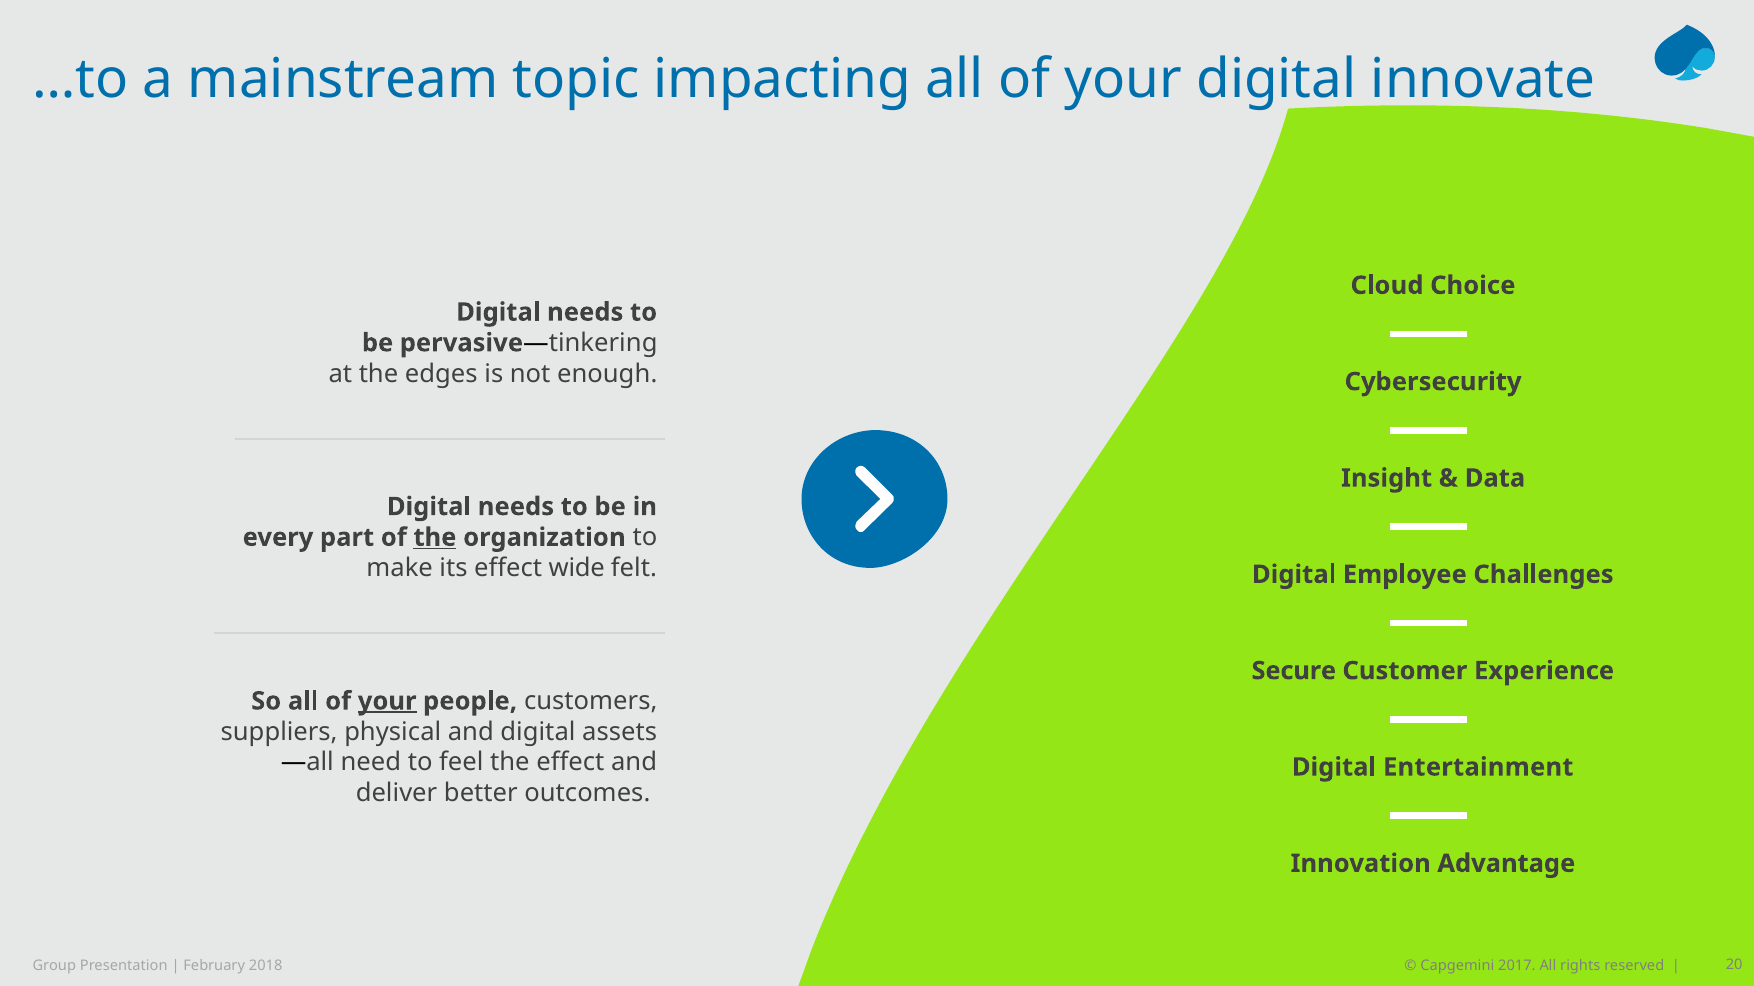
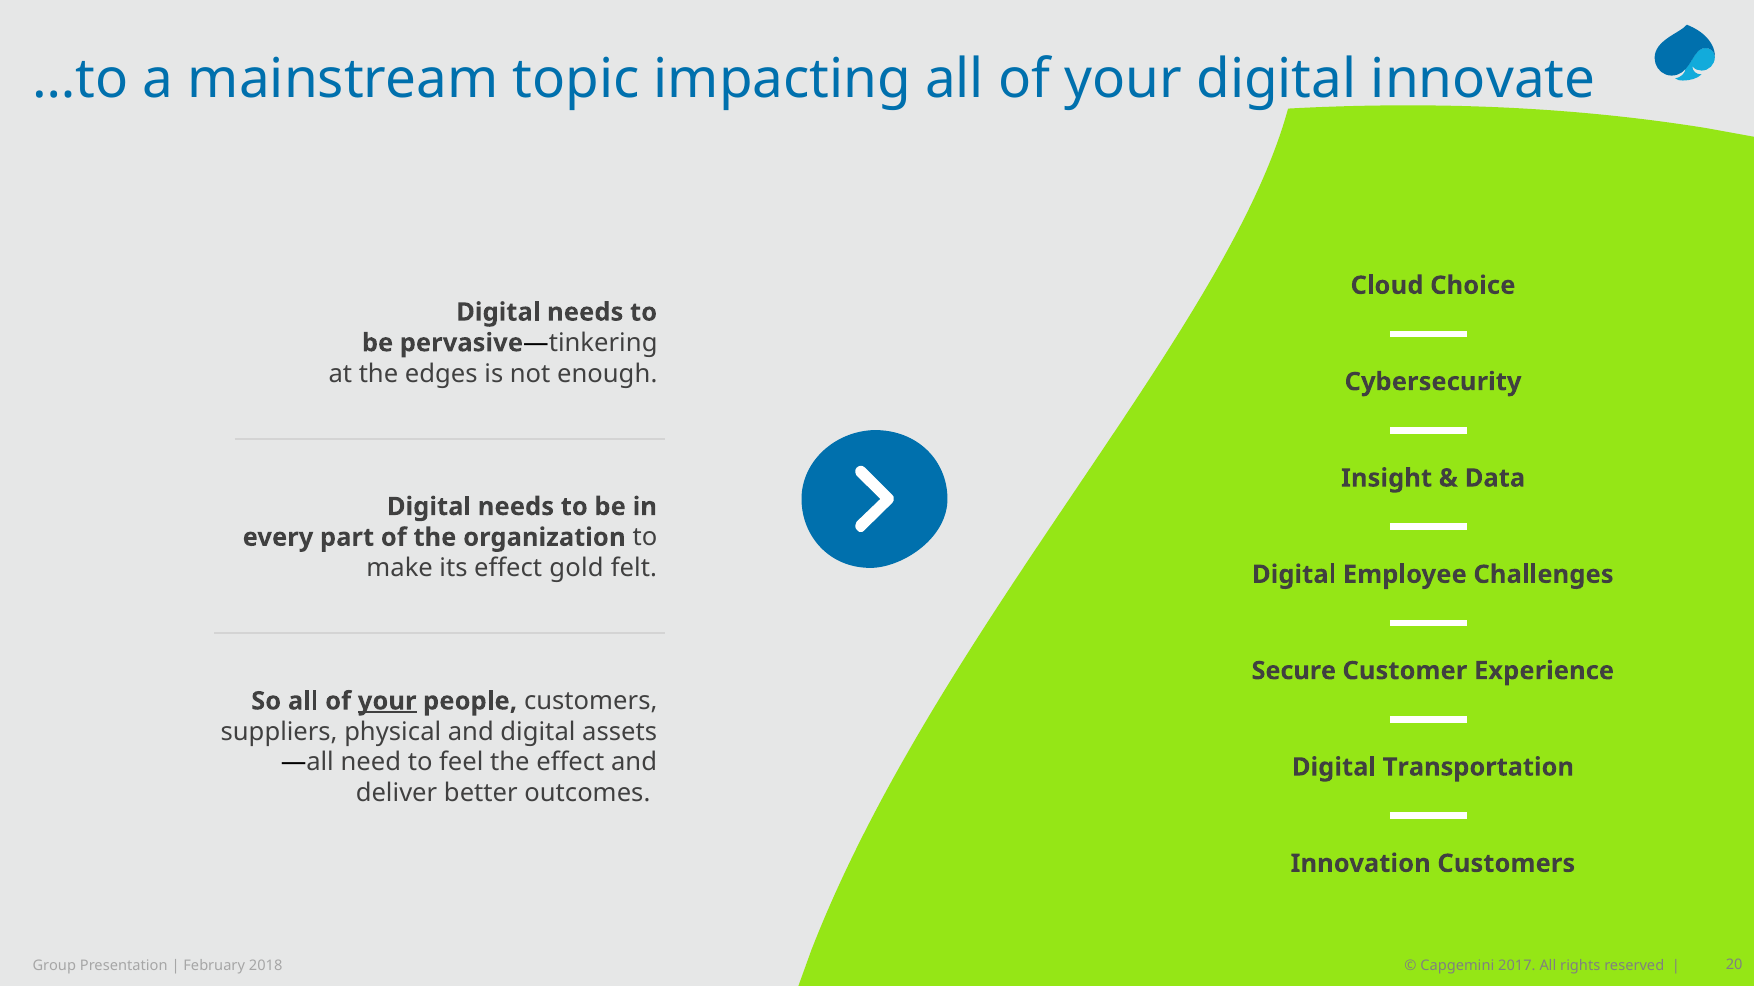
the underline: present -> none (435, 538)
wide: wide -> gold (576, 568)
Entertainment: Entertainment -> Transportation (1478, 768)
Innovation Advantage: Advantage -> Customers (1506, 864)
